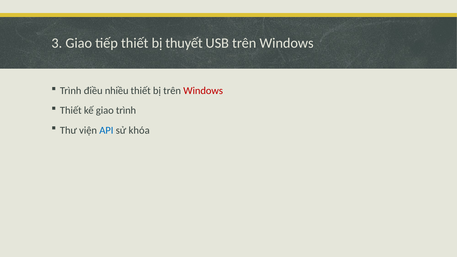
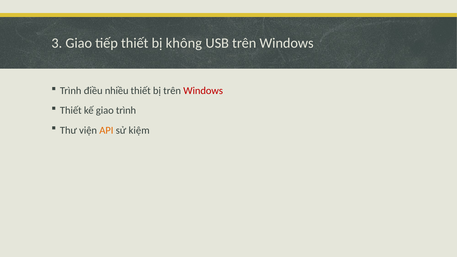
thuyết: thuyết -> không (184, 43)
API colour: blue -> orange (106, 130)
khóa: khóa -> kiệm (139, 130)
